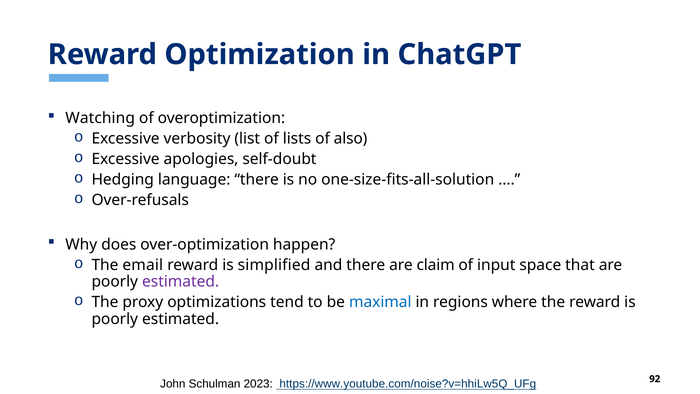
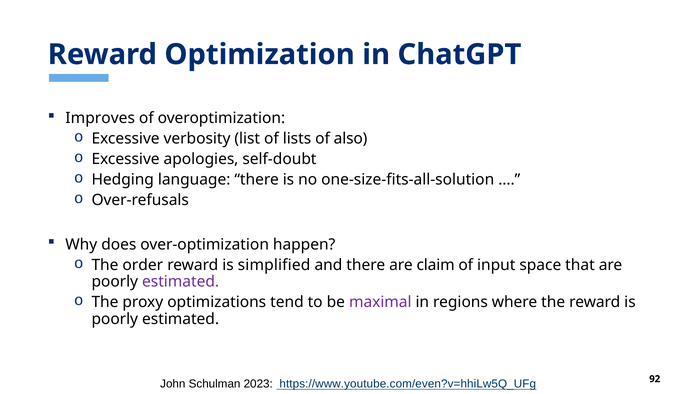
Watching: Watching -> Improves (100, 118)
email: email -> order (143, 265)
maximal colour: blue -> purple (380, 302)
https://www.youtube.com/noise?v=hhiLw5Q_UFg: https://www.youtube.com/noise?v=hhiLw5Q_UFg -> https://www.youtube.com/even?v=hhiLw5Q_UFg (408, 384)
